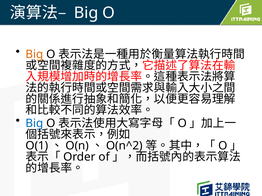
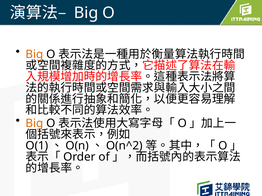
Big colour: blue -> orange (34, 124)
